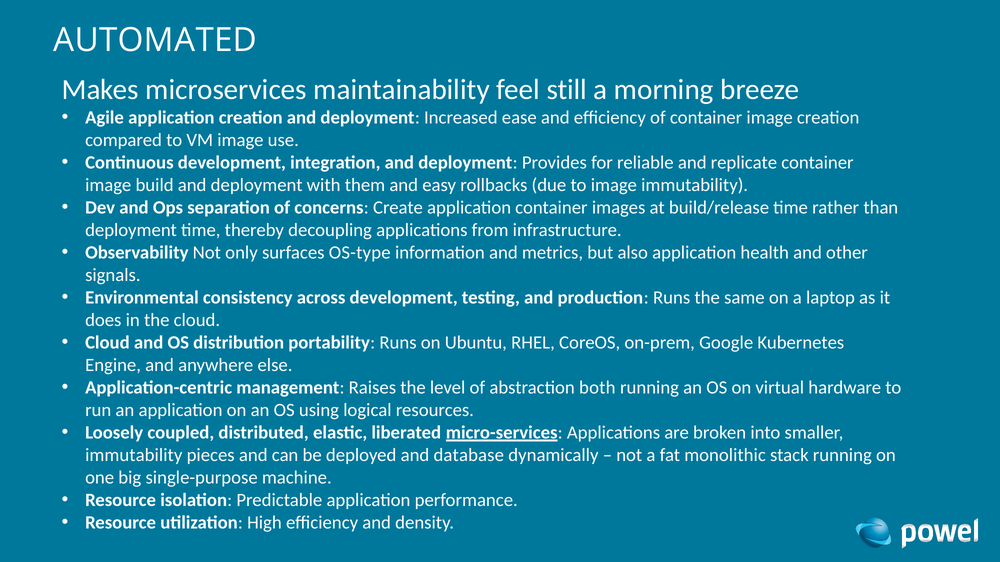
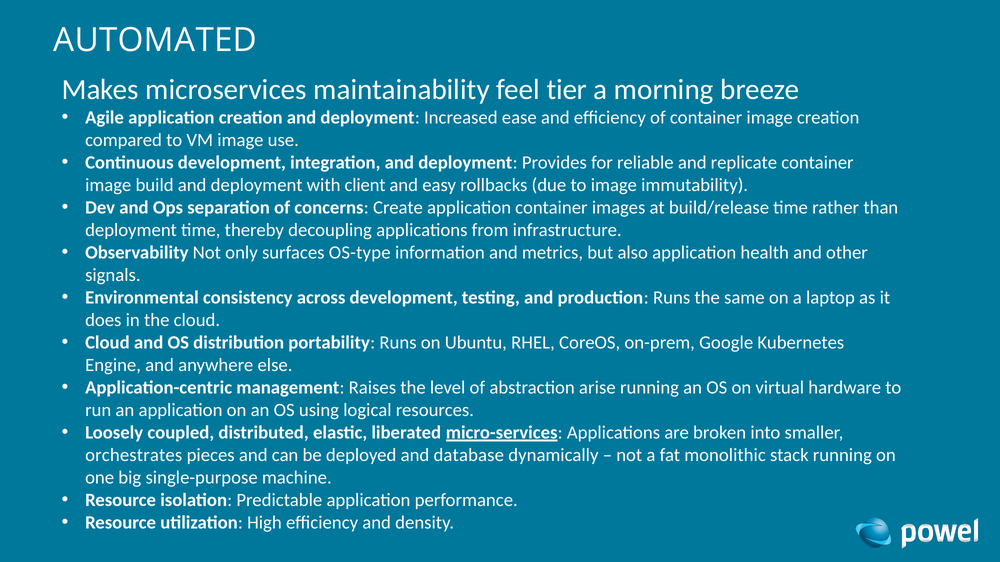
still: still -> tier (567, 90)
them: them -> client (365, 185)
both: both -> arise (597, 388)
immutability: immutability -> orchestrates (134, 455)
